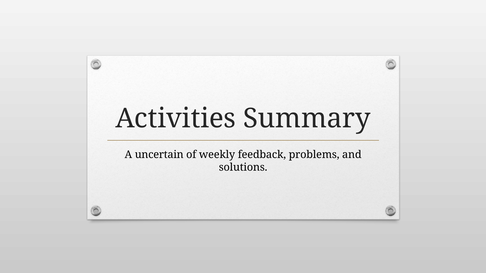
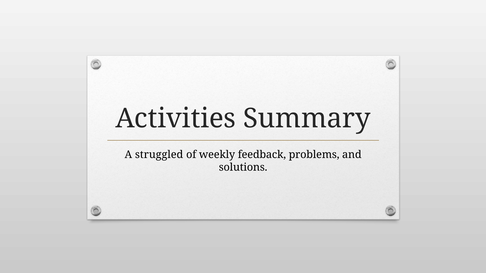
uncertain: uncertain -> struggled (159, 155)
